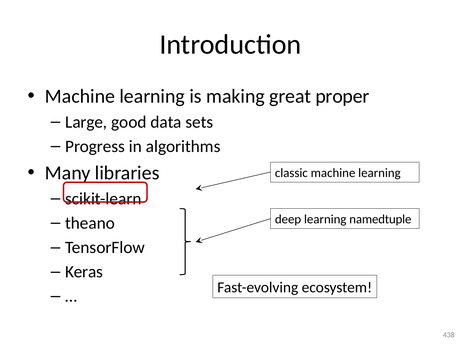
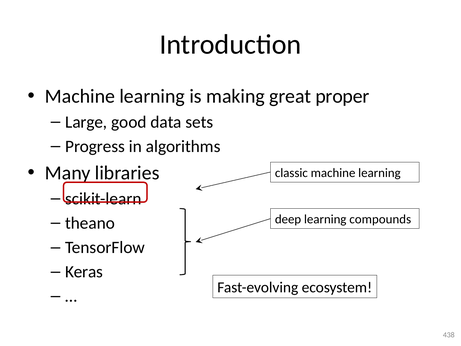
namedtuple: namedtuple -> compounds (380, 219)
